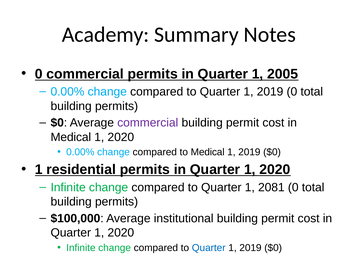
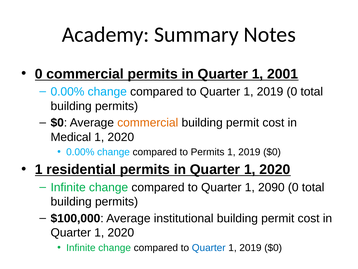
2005: 2005 -> 2001 (283, 74)
commercial colour: purple -> orange (148, 123)
to Medical: Medical -> Permits (208, 152)
2081: 2081 -> 2090 (271, 187)
